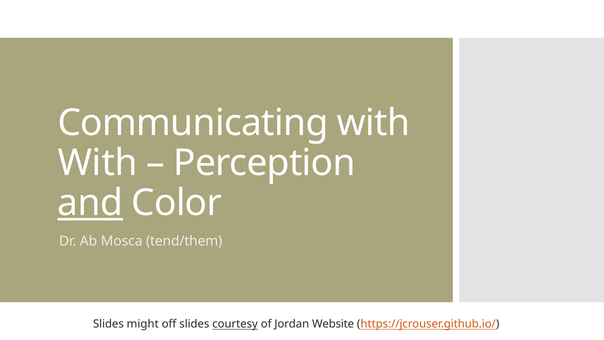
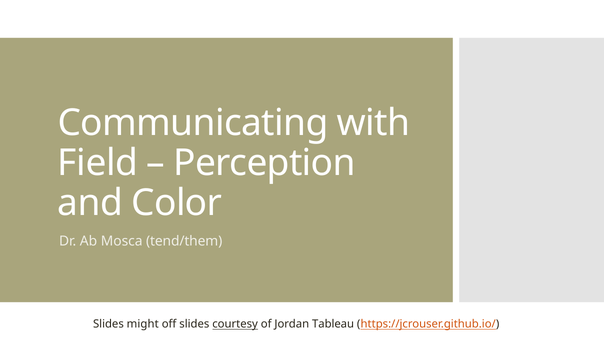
With: With -> Field (98, 163)
and underline: present -> none (90, 203)
Website: Website -> Tableau (333, 324)
